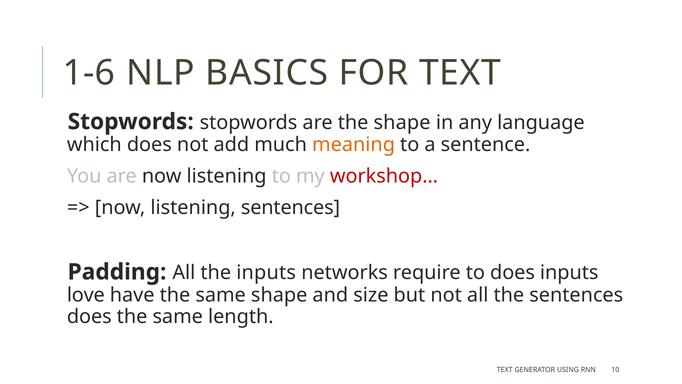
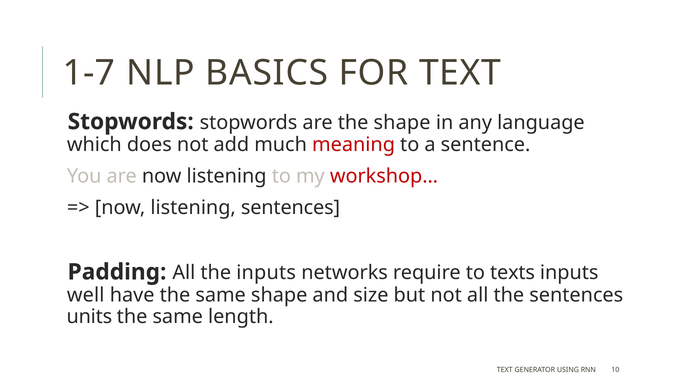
1-6: 1-6 -> 1-7 (89, 73)
meaning colour: orange -> red (354, 145)
to does: does -> texts (513, 273)
love: love -> well (86, 295)
does: does -> units (89, 316)
